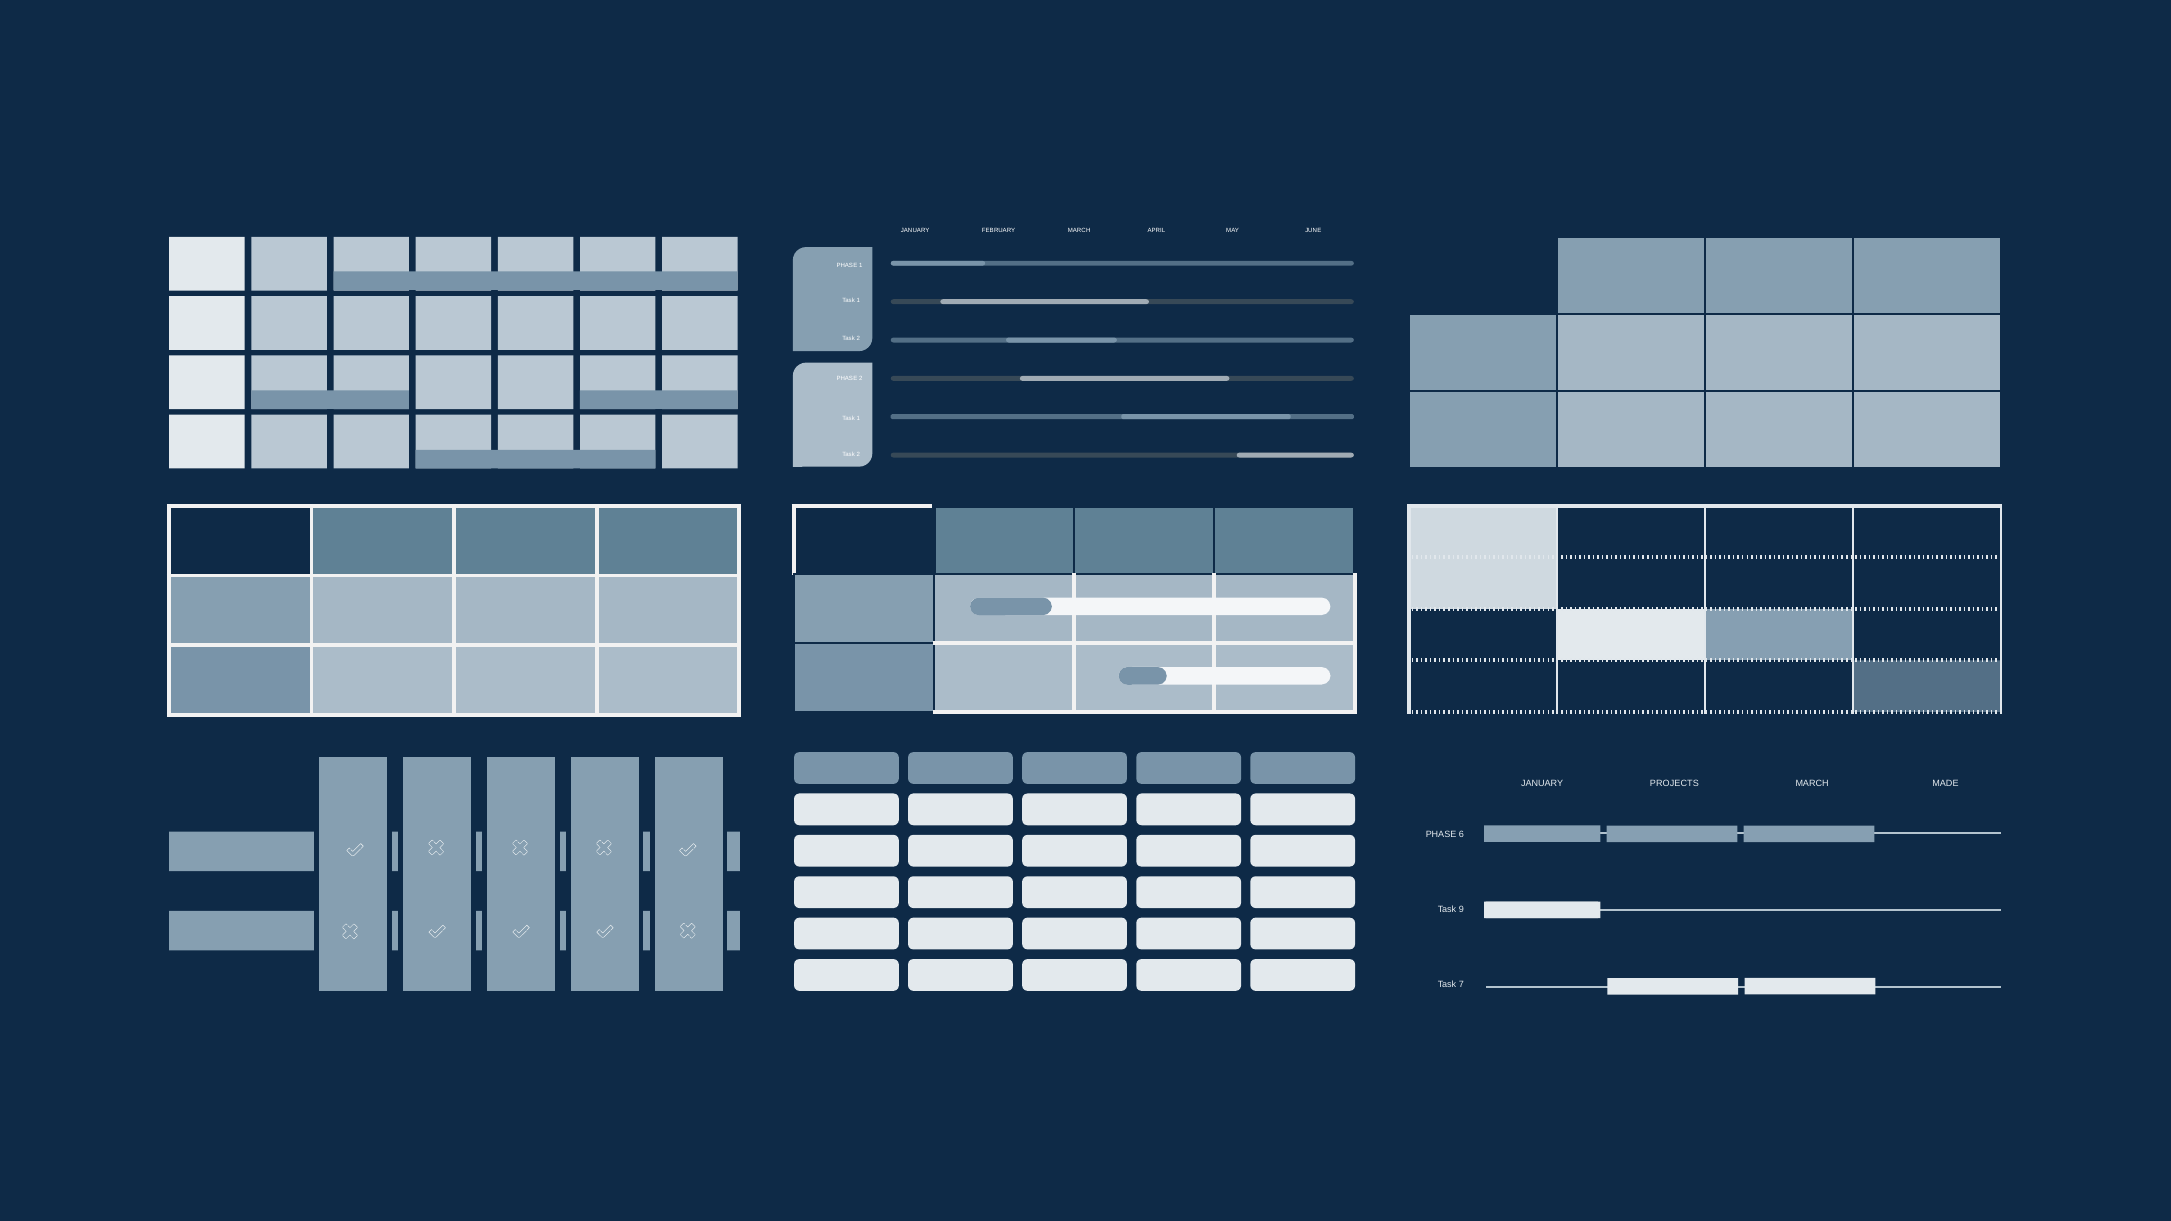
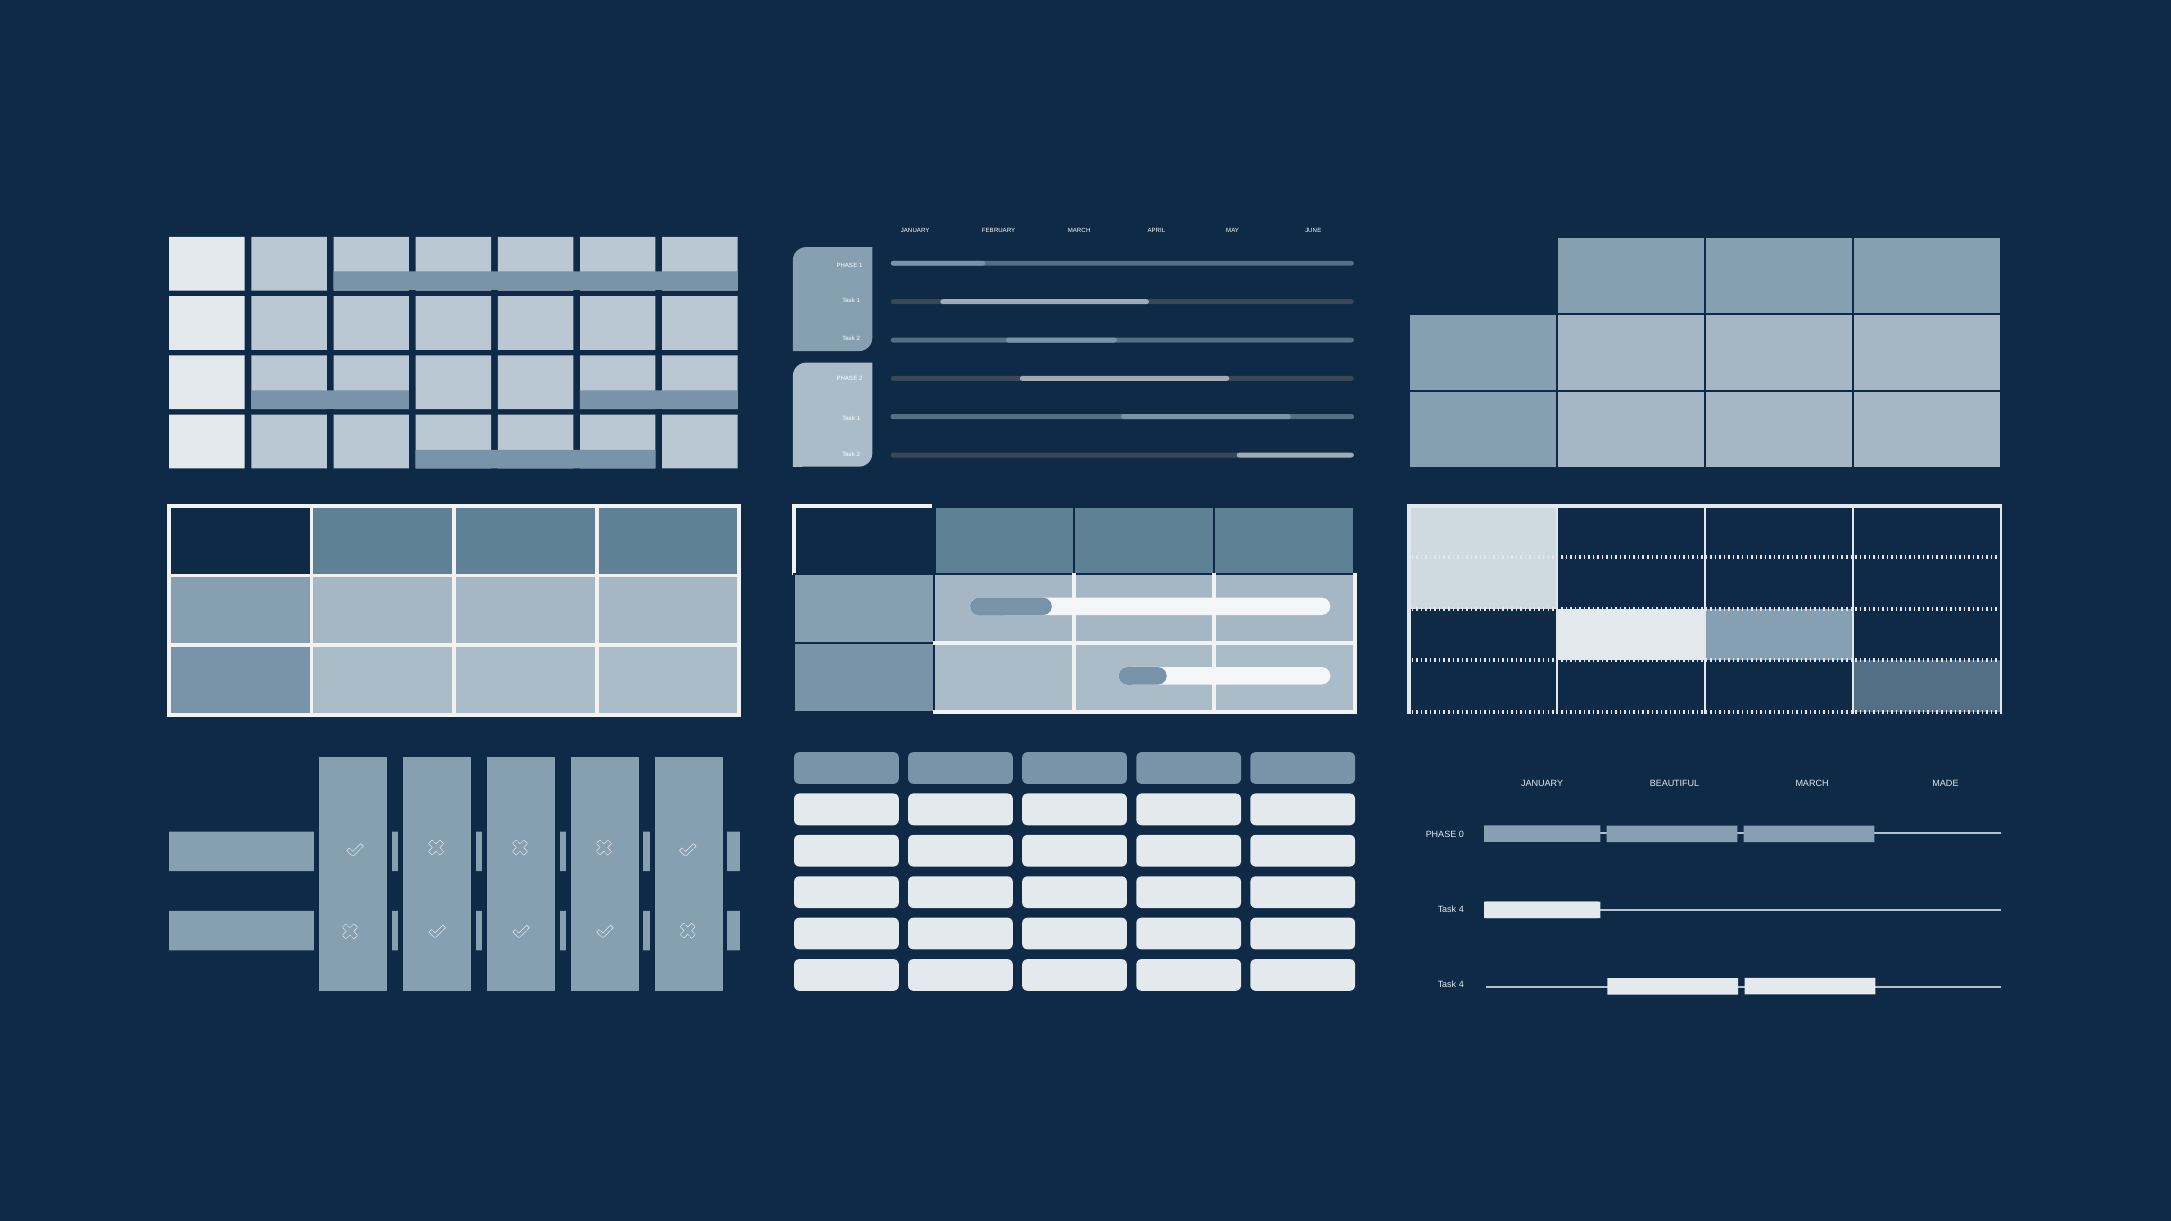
PROJECTS: PROJECTS -> BEAUTIFUL (1674, 784)
6: 6 -> 0 (1461, 834)
9: 9 -> 4 (1461, 909)
7: 7 -> 4 (1461, 984)
